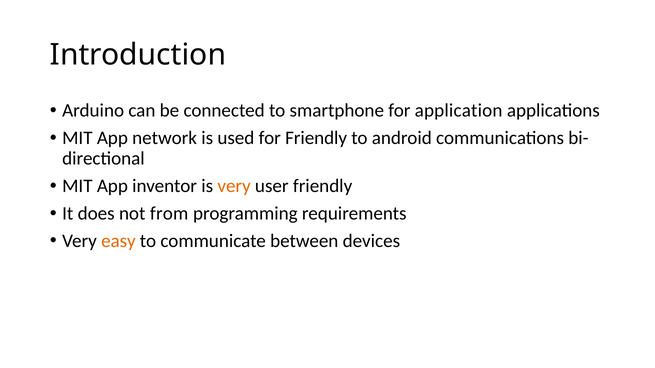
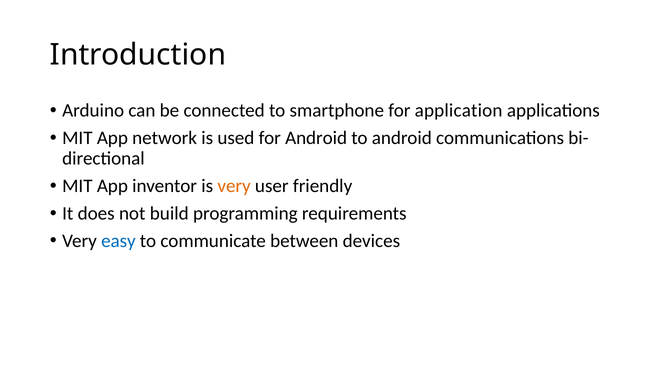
for Friendly: Friendly -> Android (316, 138)
from: from -> build (169, 214)
easy colour: orange -> blue (118, 241)
